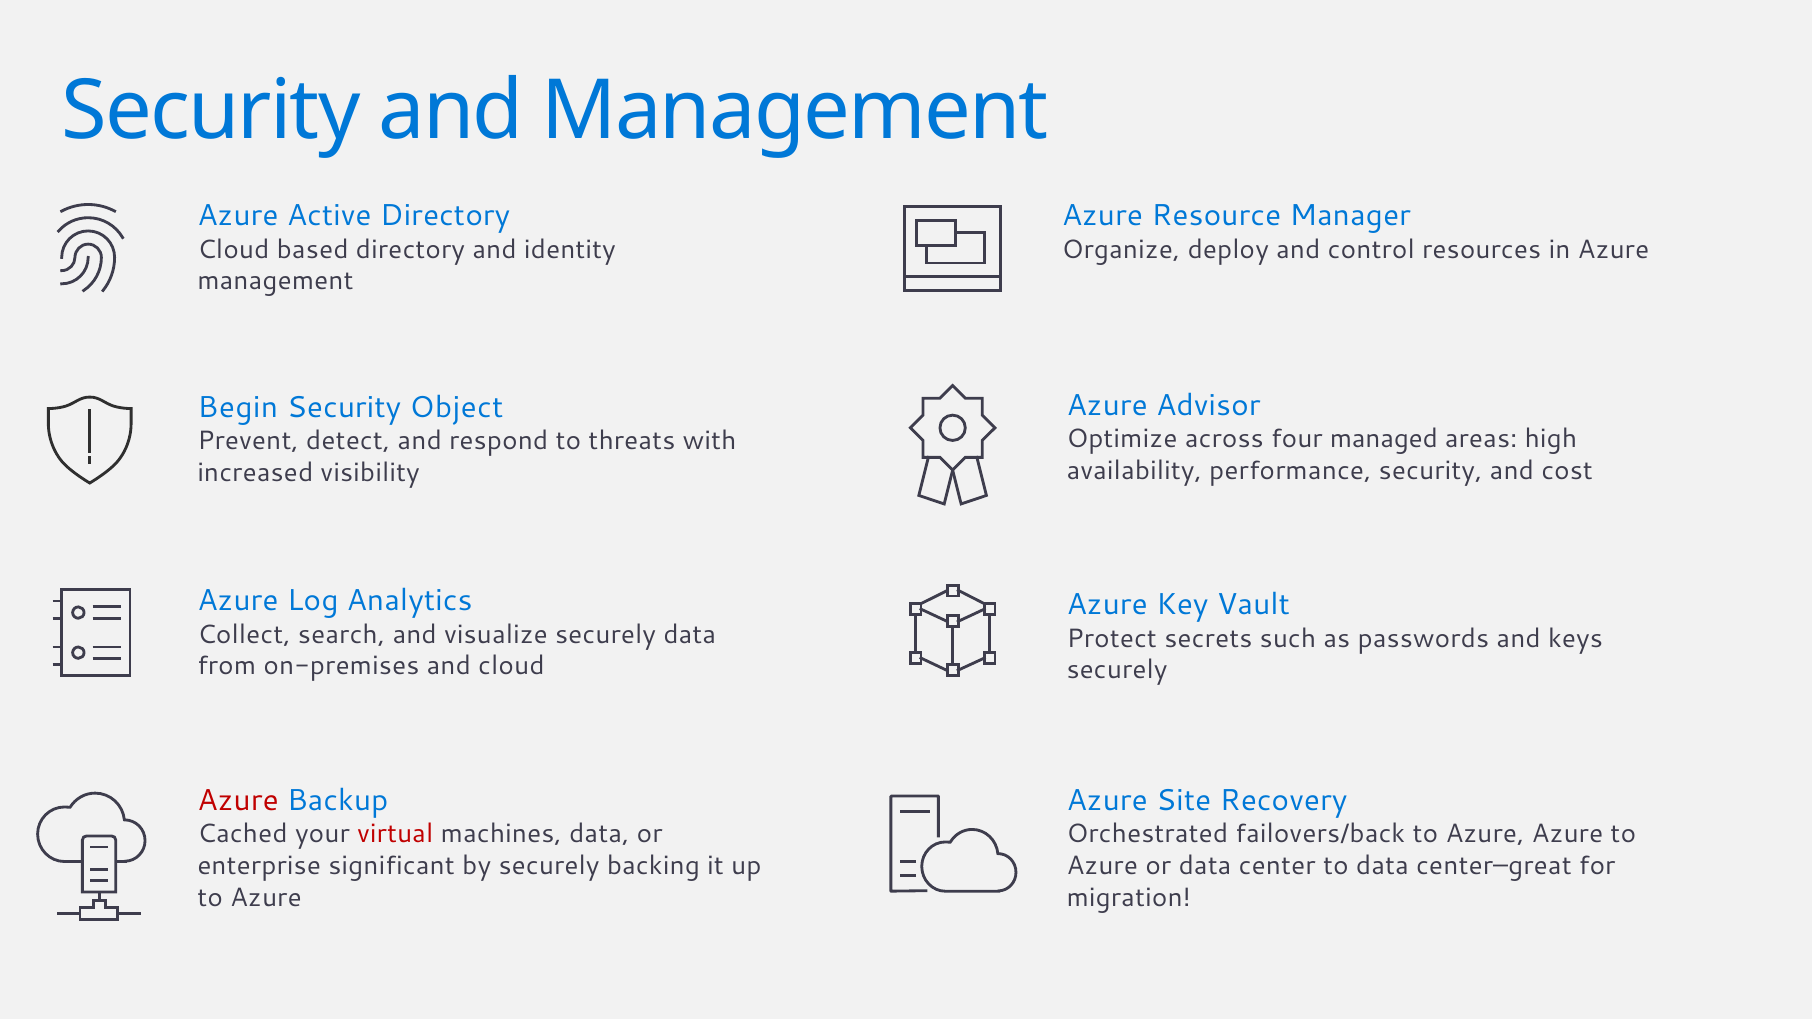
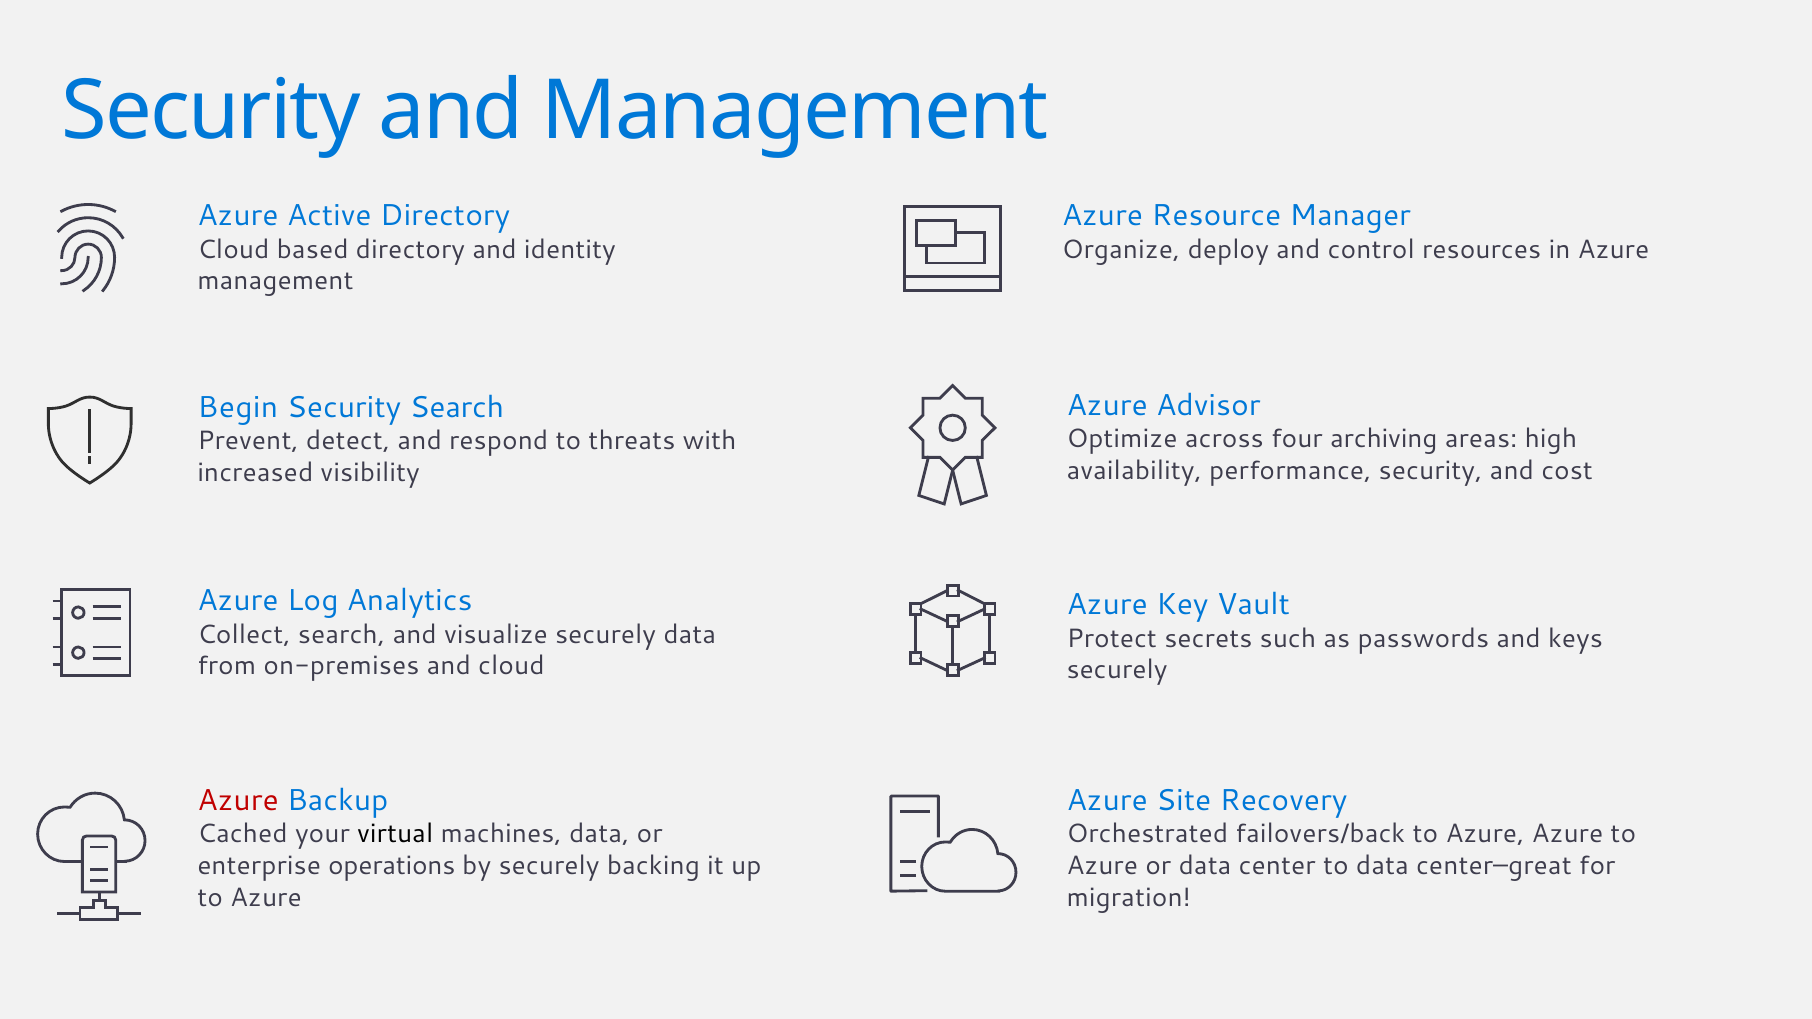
Security Object: Object -> Search (457, 407)
managed: managed -> archiving (1384, 439)
virtual colour: red -> black (395, 834)
significant: significant -> operations (392, 866)
